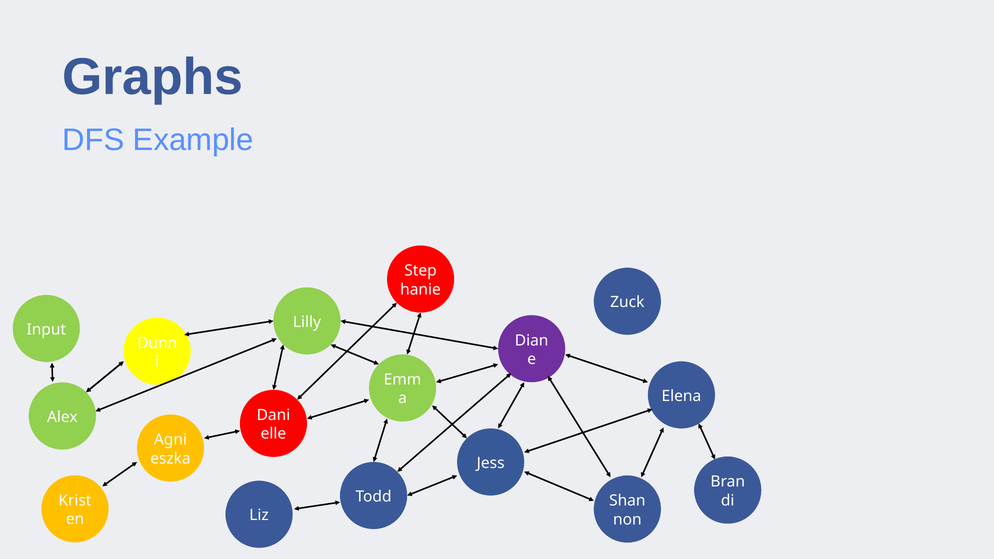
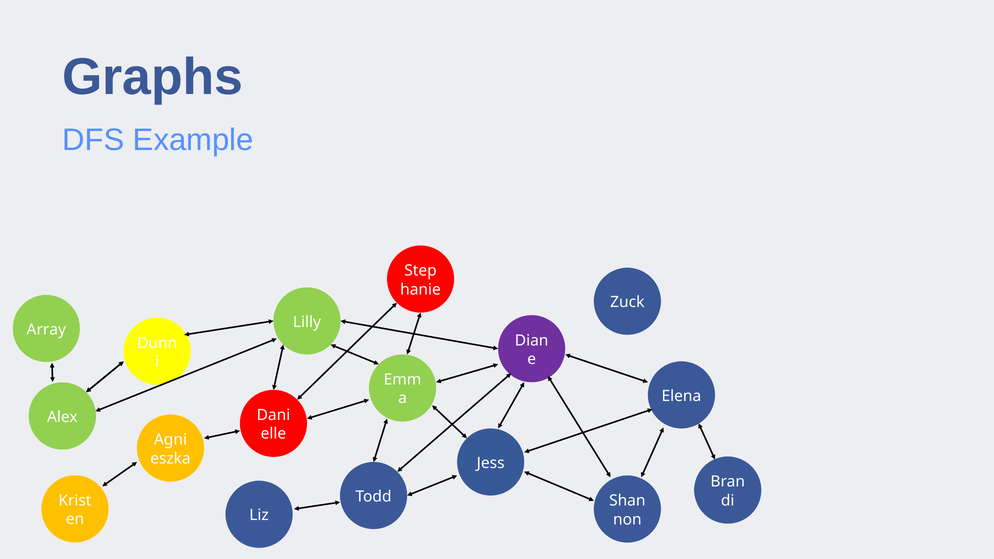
Input: Input -> Array (46, 330)
